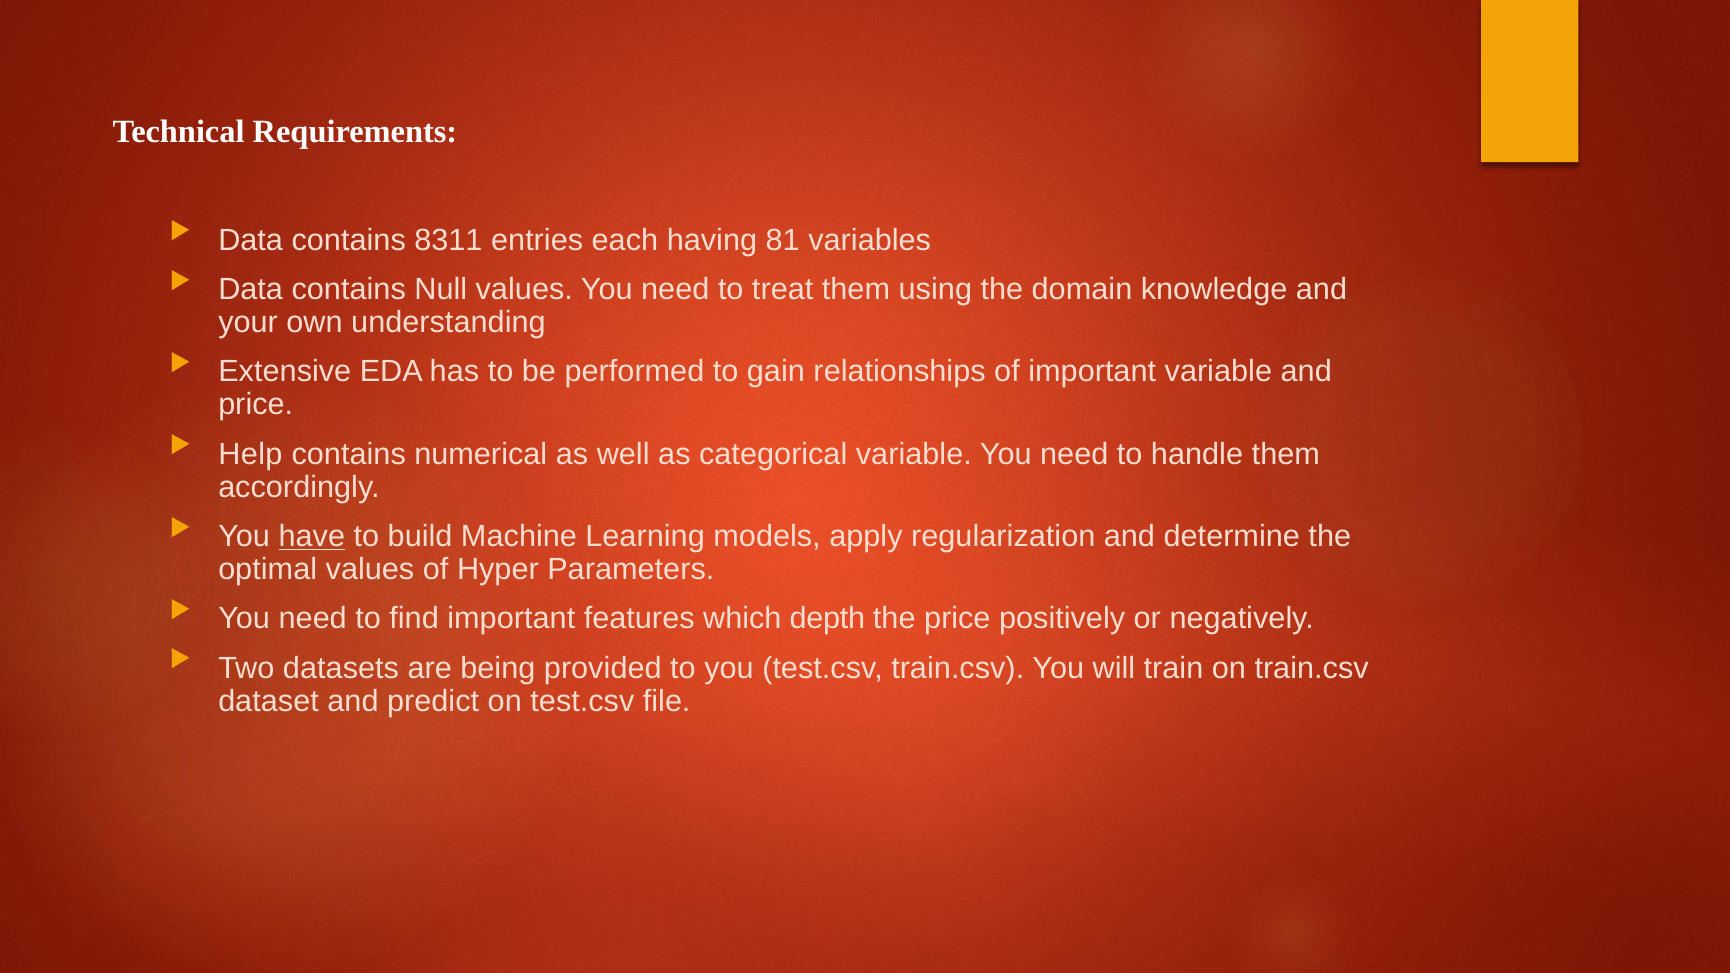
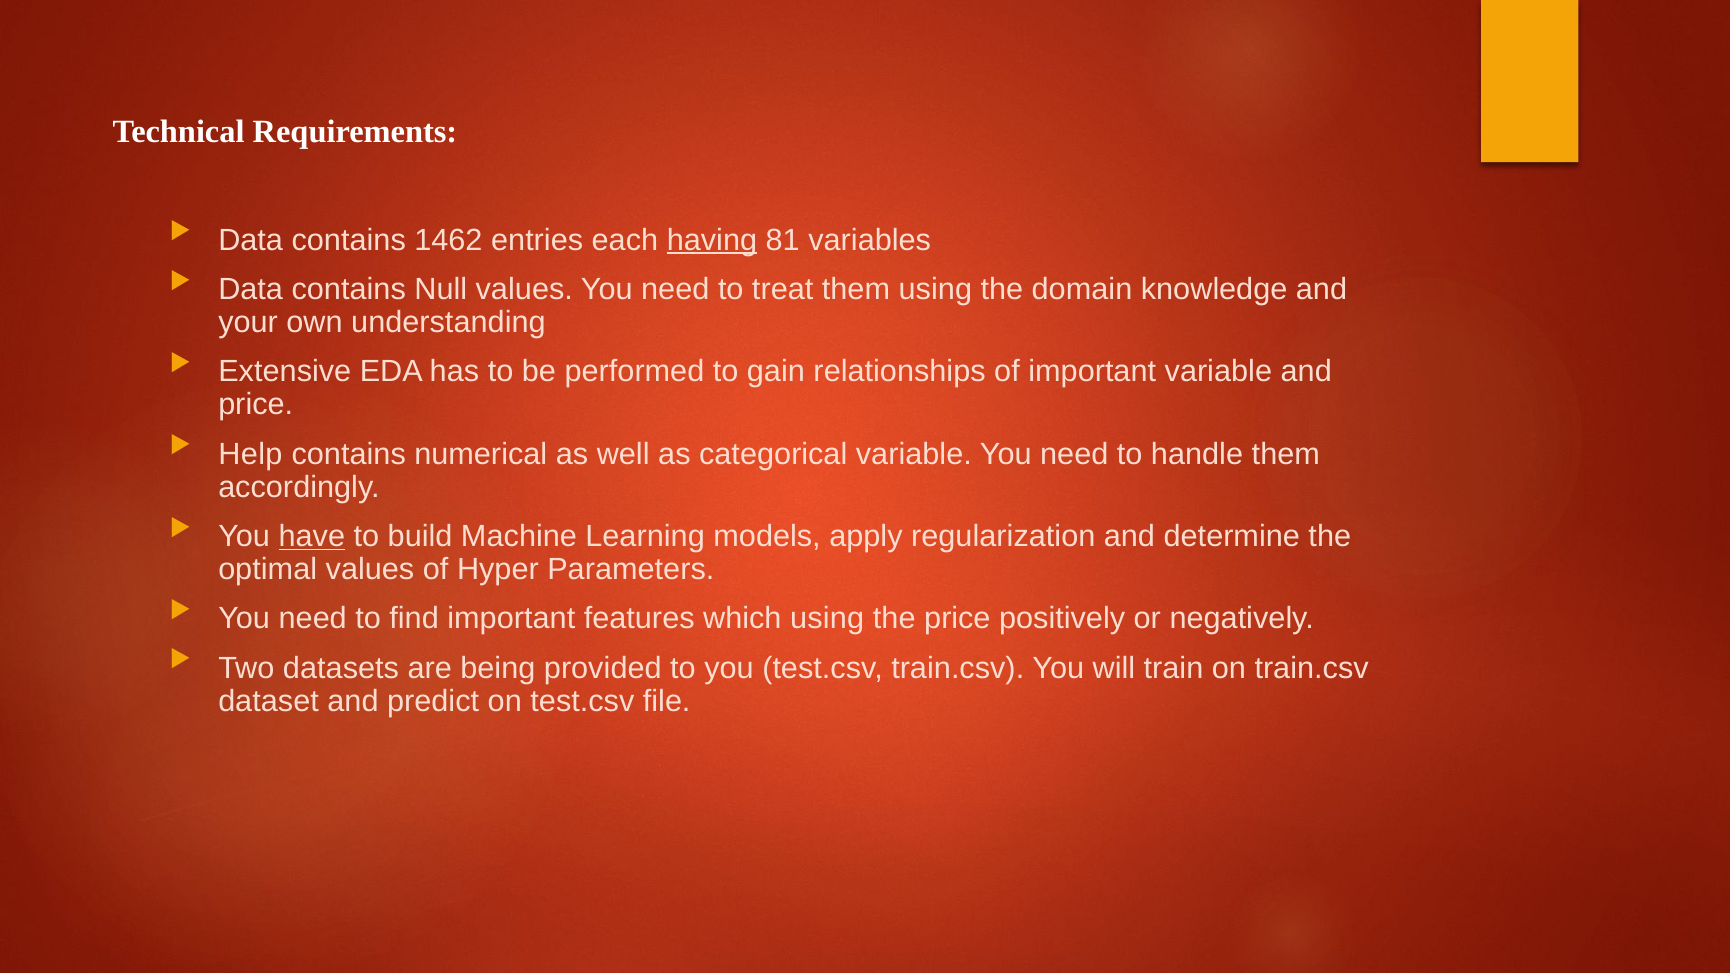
8311: 8311 -> 1462 (448, 240)
having underline: none -> present (712, 240)
which depth: depth -> using (827, 619)
